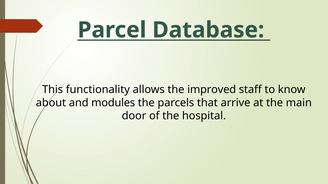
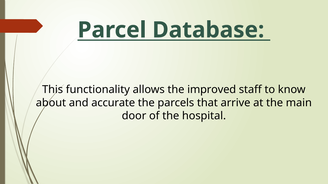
modules: modules -> accurate (113, 103)
